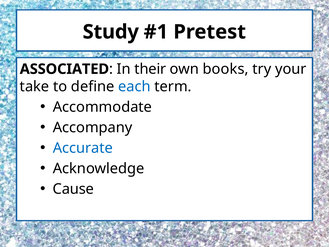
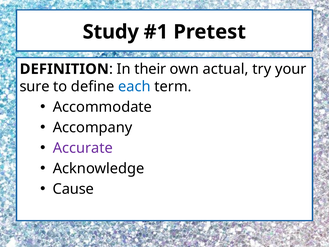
ASSOCIATED: ASSOCIATED -> DEFINITION (64, 69)
books: books -> actual (226, 69)
take: take -> sure (35, 87)
Accurate colour: blue -> purple (83, 148)
